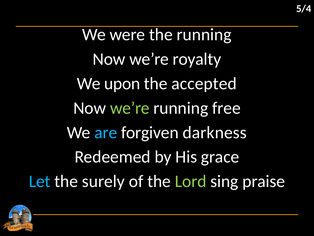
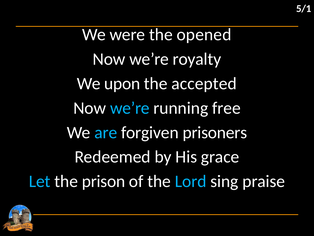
5/4: 5/4 -> 5/1 (304, 9)
the running: running -> opened (204, 35)
we’re colour: light green -> light blue (130, 108)
darkness: darkness -> prisoners (215, 132)
surely: surely -> prison (104, 181)
Lord colour: light green -> light blue (191, 181)
